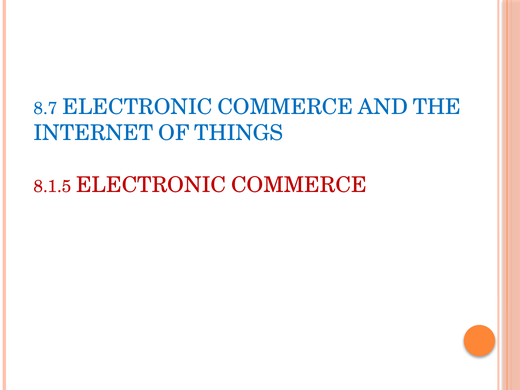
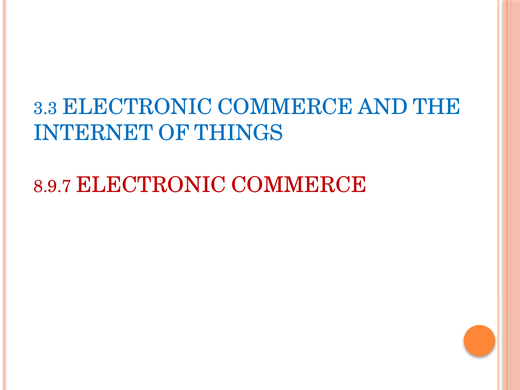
8.7: 8.7 -> 3.3 (46, 108)
8.1.5: 8.1.5 -> 8.9.7 (52, 186)
